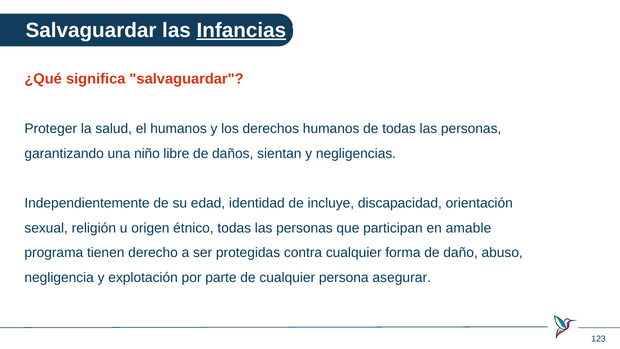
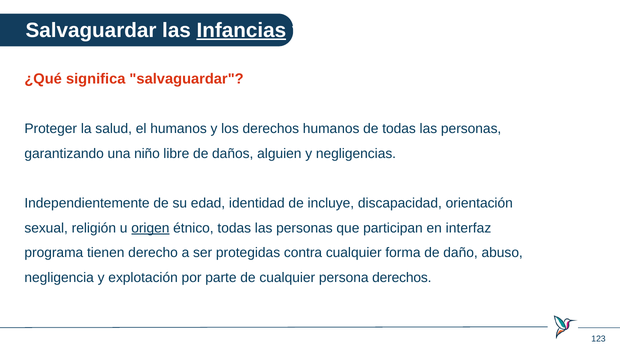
sientan: sientan -> alguien (279, 154)
origen underline: none -> present (150, 228)
amable: amable -> interfaz (469, 228)
persona asegurar: asegurar -> derechos (402, 277)
